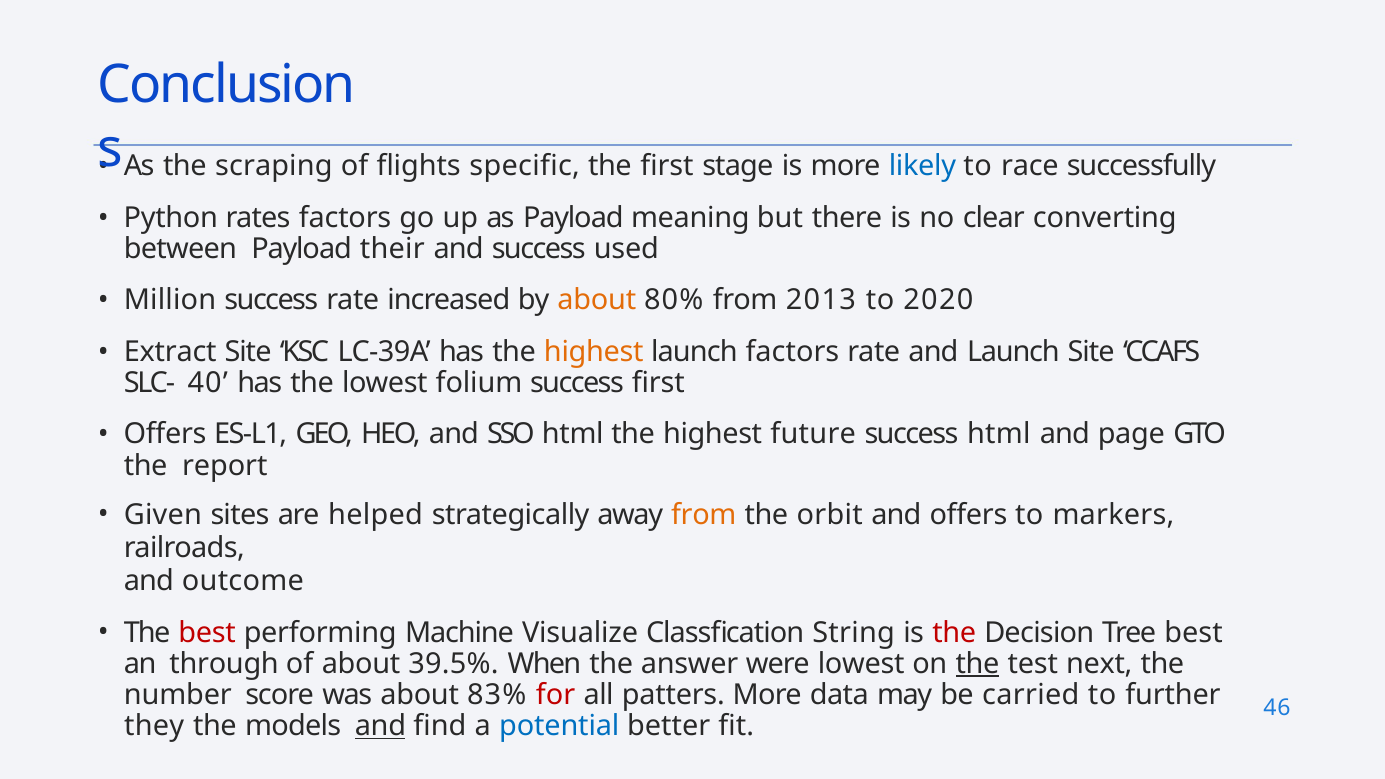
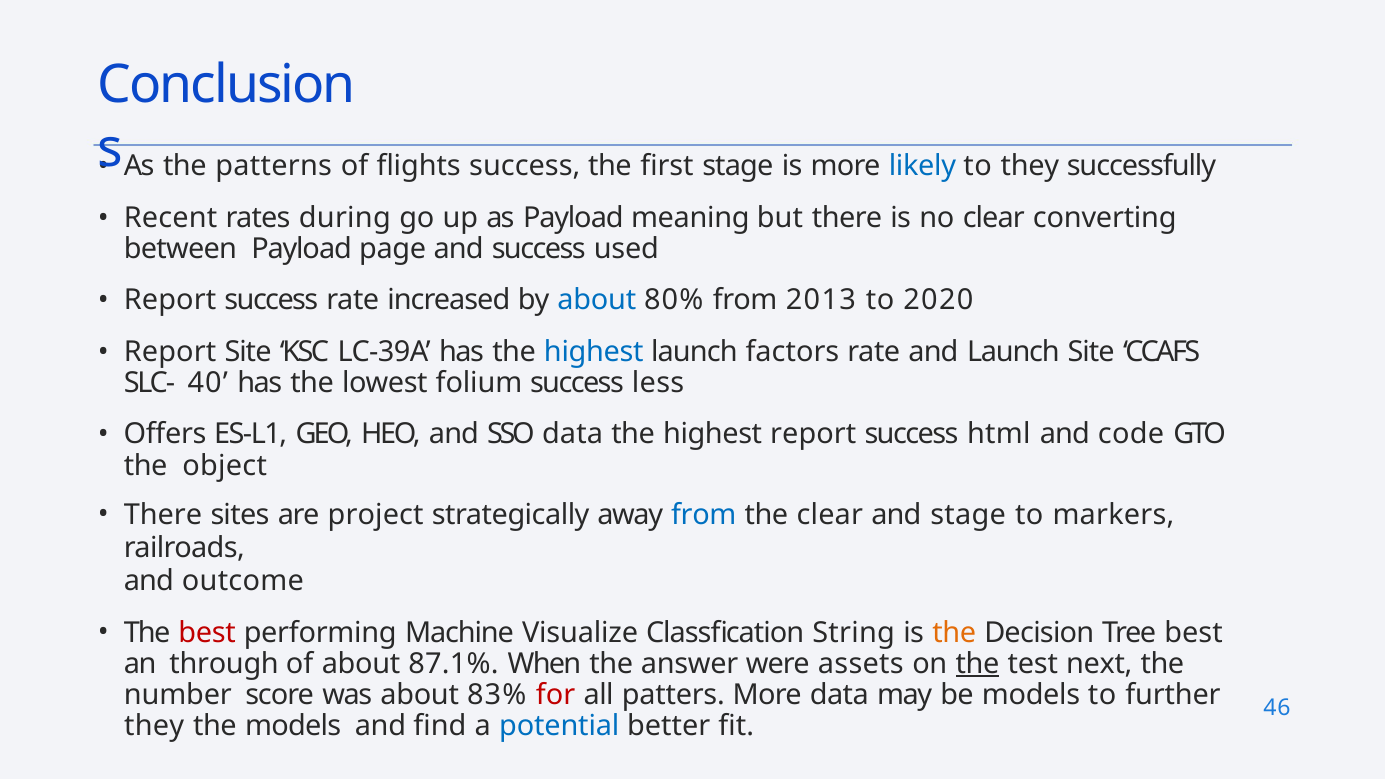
scraping: scraping -> patterns (274, 166)
flights specific: specific -> success (525, 166)
to race: race -> they (1030, 166)
Python: Python -> Recent (171, 218)
rates factors: factors -> during (345, 218)
their: their -> page (393, 249)
Million: Million -> Report (170, 300)
about colour: orange -> blue (597, 300)
Extract: Extract -> Report (170, 352)
highest colour: orange -> blue (594, 352)
success first: first -> less (658, 383)
SSO html: html -> data (573, 434)
highest future: future -> report (813, 434)
page: page -> code (1131, 434)
report: report -> object (225, 466)
Given: Given -> There (163, 515)
helped: helped -> project (376, 515)
from colour: orange -> blue (704, 515)
the orbit: orbit -> clear (830, 515)
and offers: offers -> stage (968, 515)
the colour: red -> orange (954, 633)
39.5%: 39.5% -> 87.1% (454, 664)
were lowest: lowest -> assets (861, 664)
be carried: carried -> models (1031, 695)
and underline: present -> none (380, 726)
